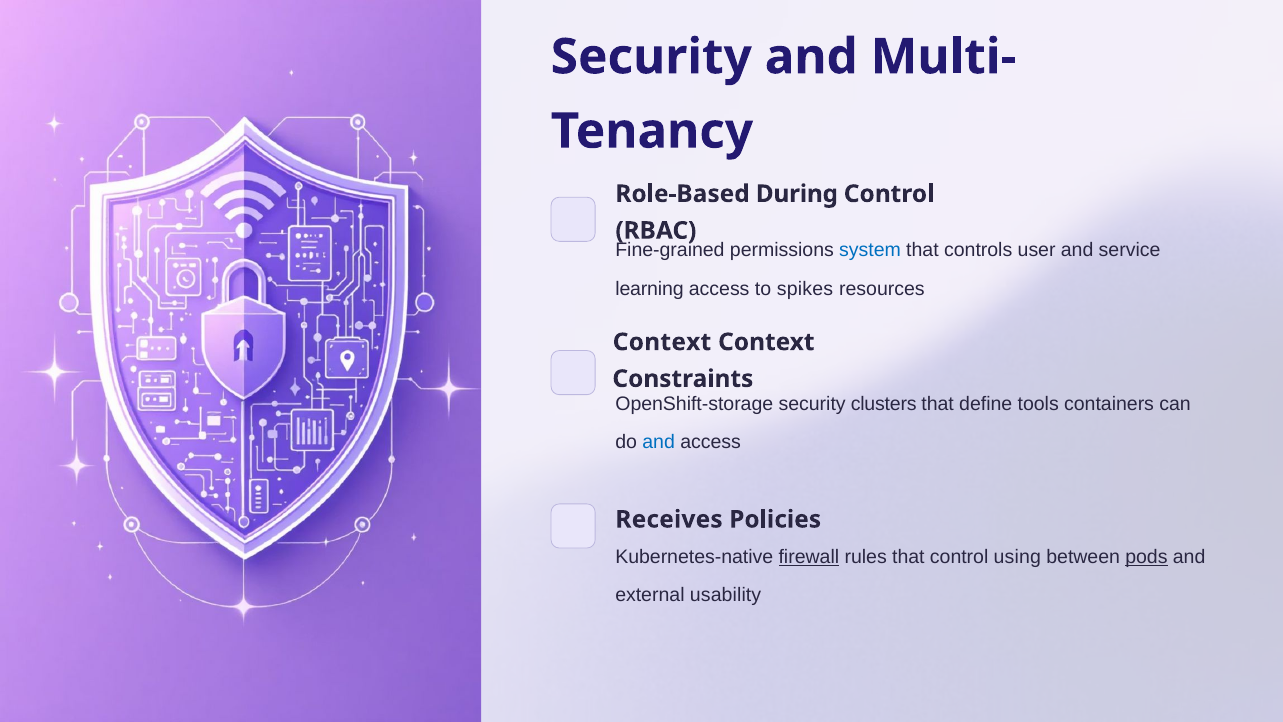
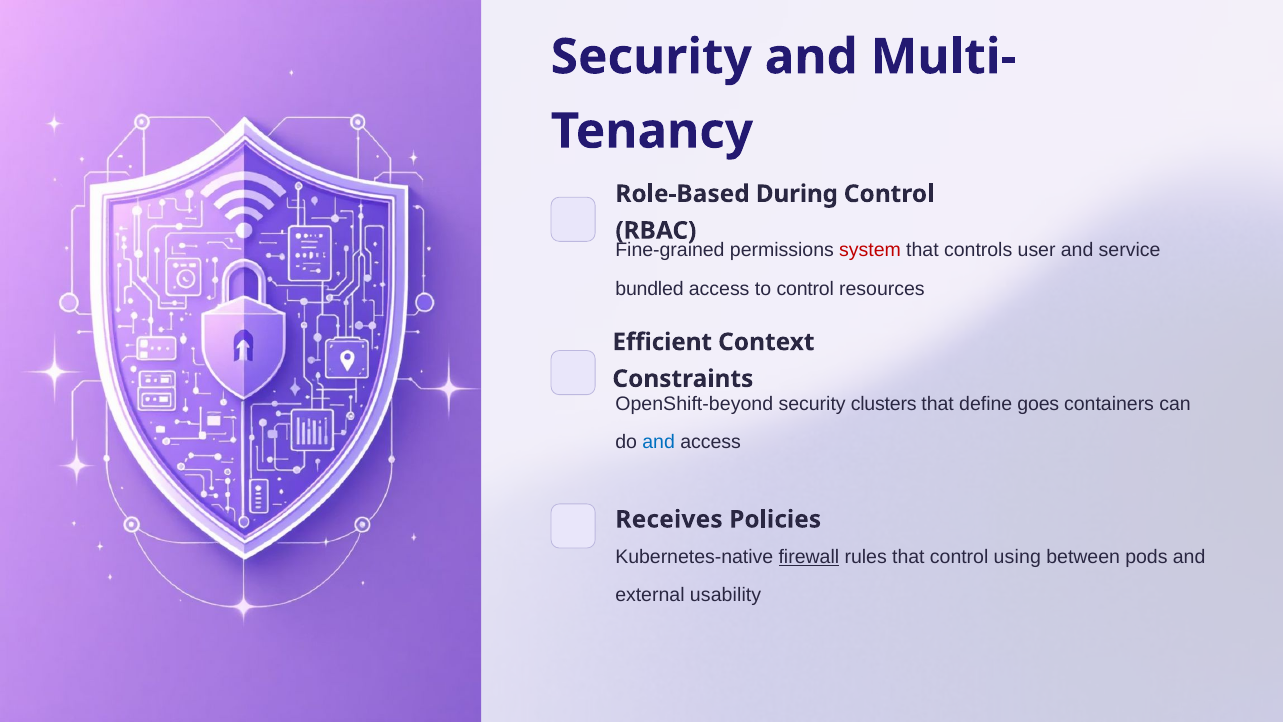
system colour: blue -> red (870, 250)
learning: learning -> bundled (650, 289)
to spikes: spikes -> control (805, 289)
Context: Context -> Efficient (662, 342)
OpenShift-storage: OpenShift-storage -> OpenShift-beyond (694, 404)
tools: tools -> goes (1038, 404)
pods underline: present -> none (1146, 557)
